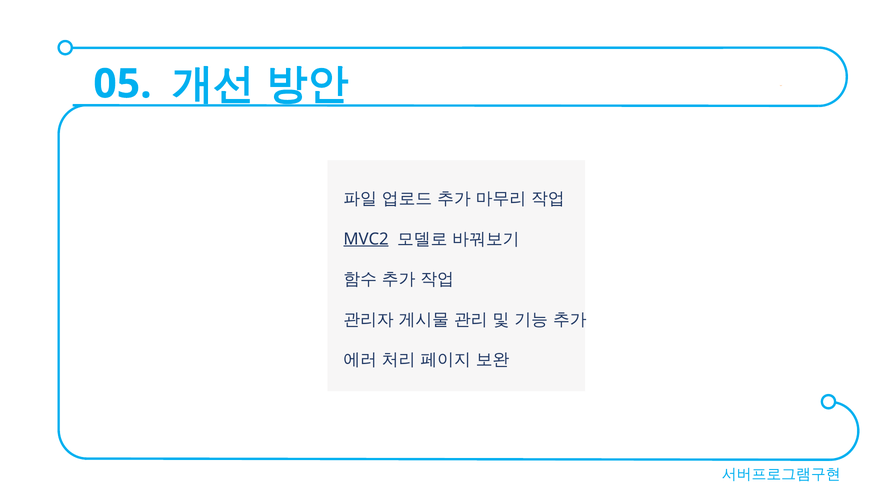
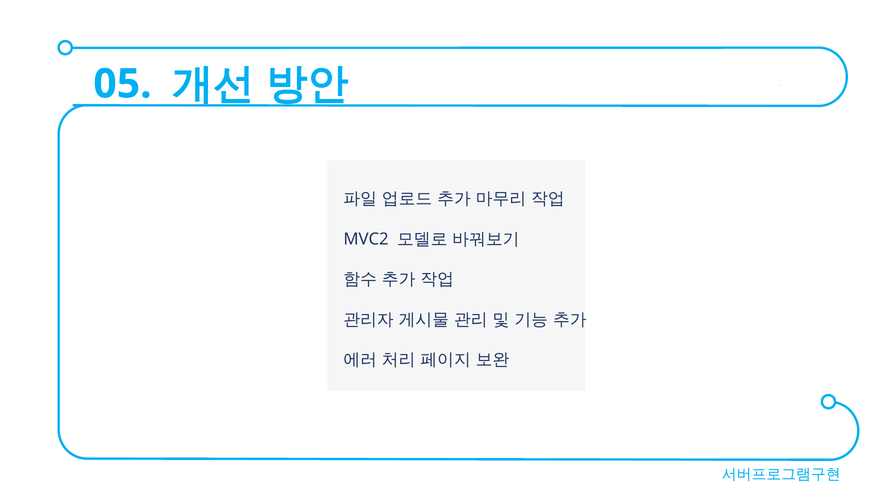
MVC2 underline: present -> none (366, 239)
